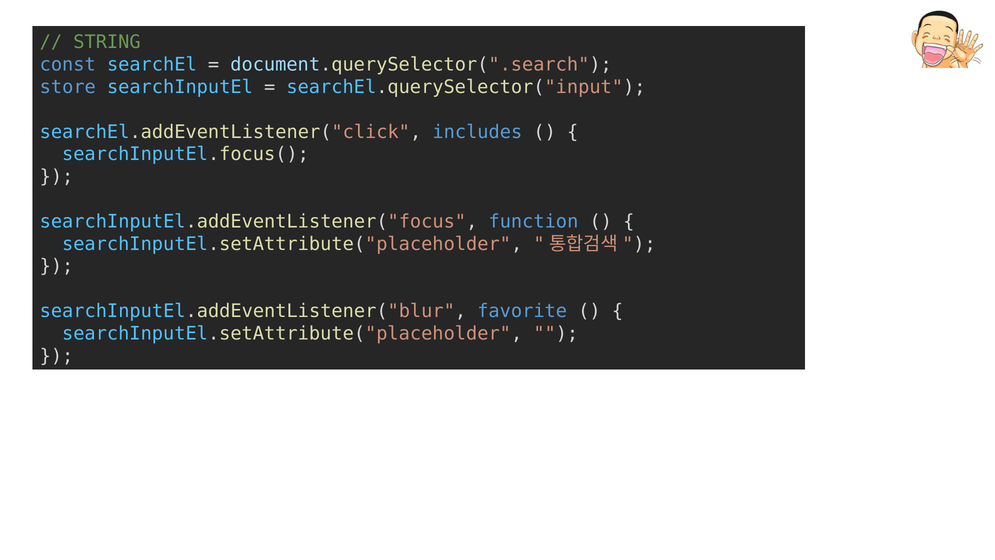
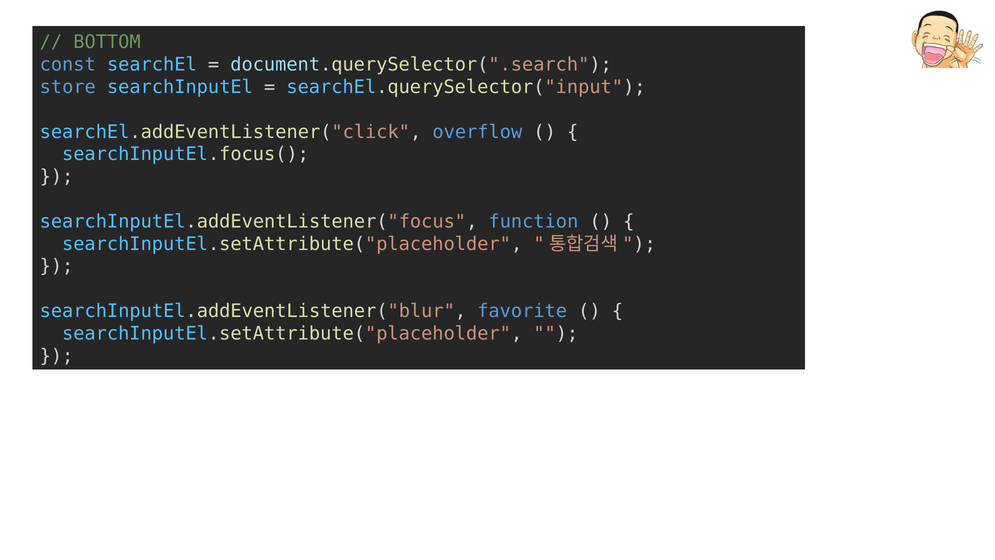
STRING: STRING -> BOTTOM (107, 42)
includes: includes -> overflow (477, 132)
